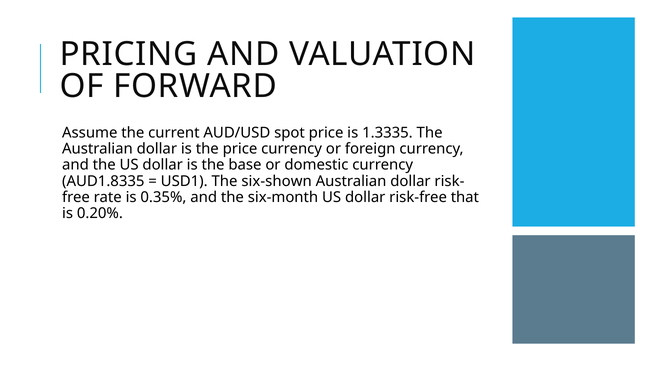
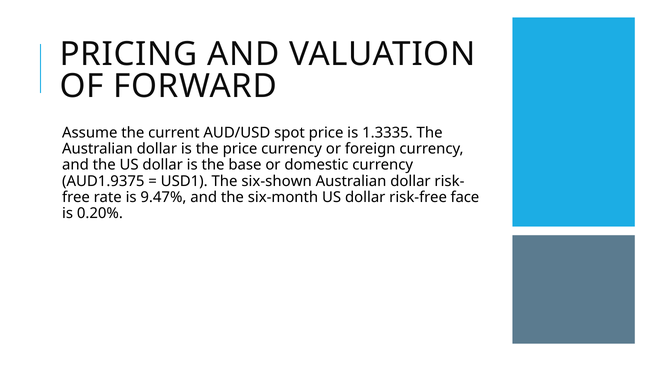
AUD1.8335: AUD1.8335 -> AUD1.9375 (103, 181)
0.35%: 0.35% -> 9.47% (163, 197)
that: that -> face (465, 197)
